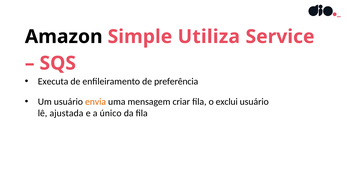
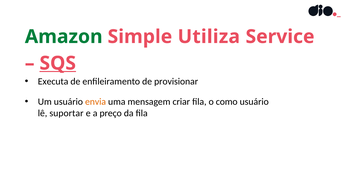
Amazon colour: black -> green (64, 37)
SQS underline: none -> present (58, 63)
preferência: preferência -> provisionar (176, 82)
exclui: exclui -> como (227, 102)
ajustada: ajustada -> suportar (66, 113)
único: único -> preço (111, 113)
